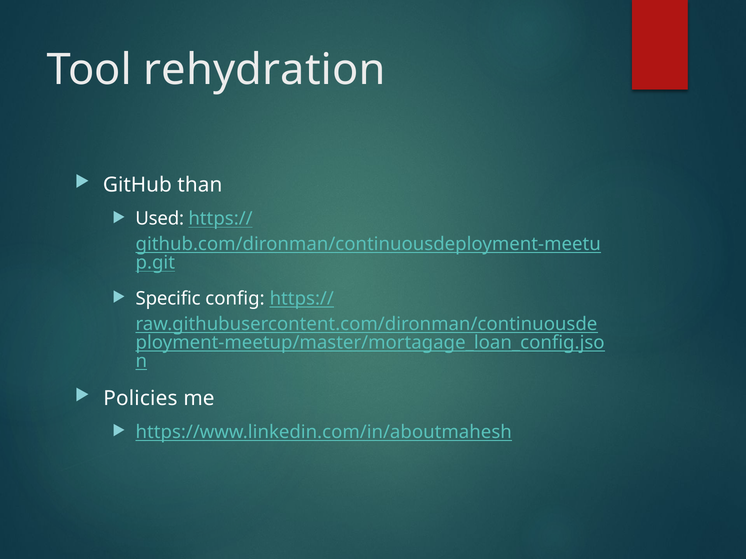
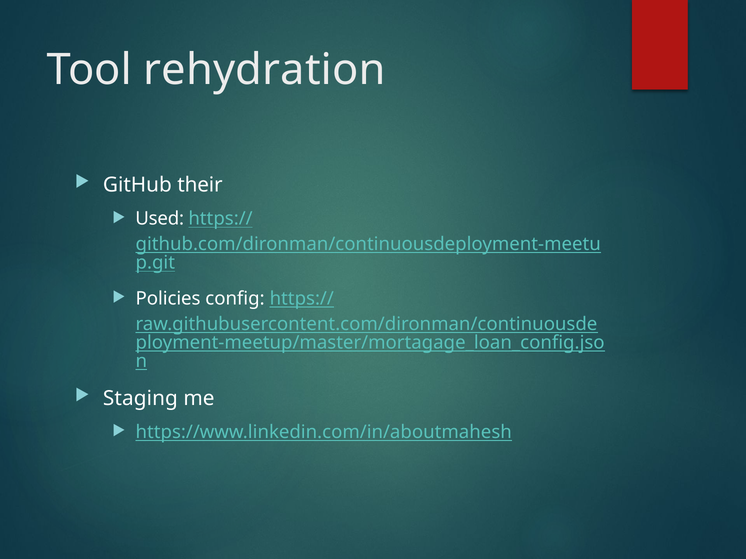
than: than -> their (200, 185)
Specific: Specific -> Policies (168, 299)
Policies: Policies -> Staging (140, 399)
